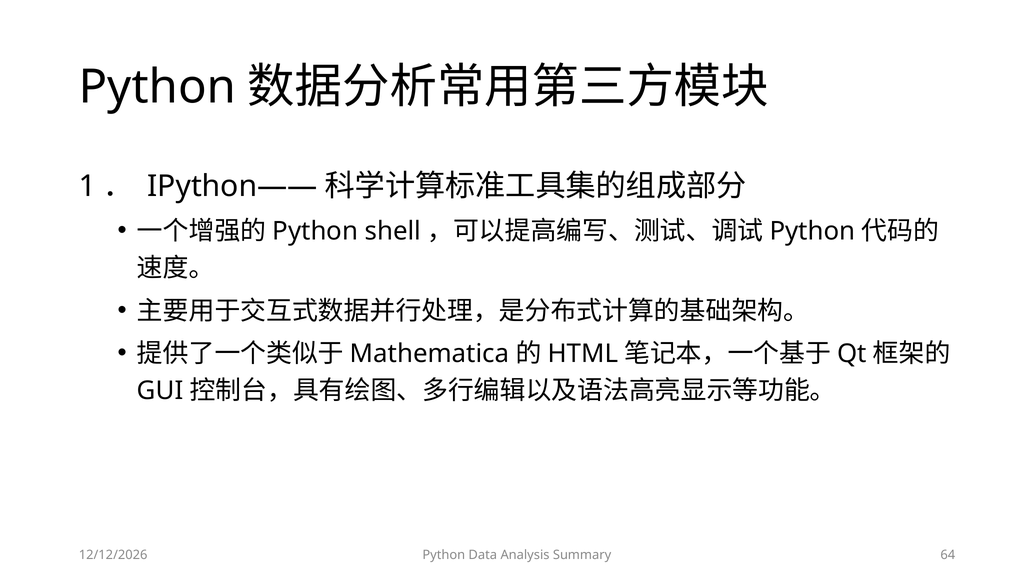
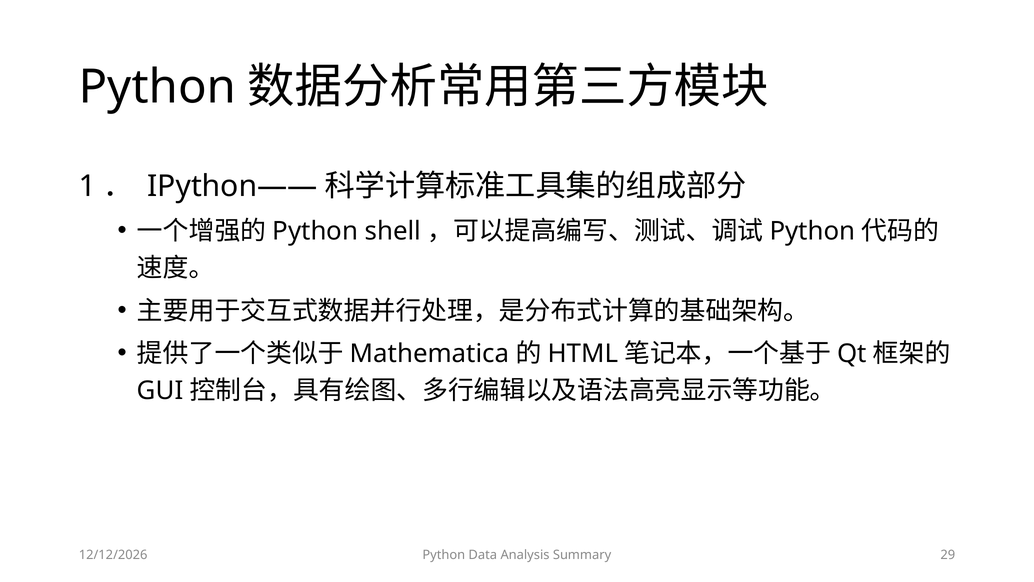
64: 64 -> 29 (948, 554)
